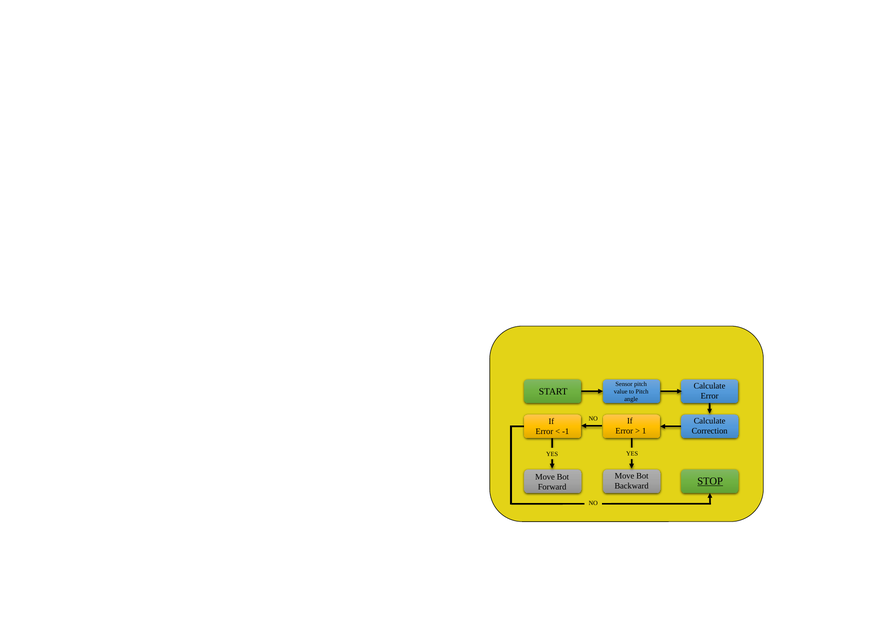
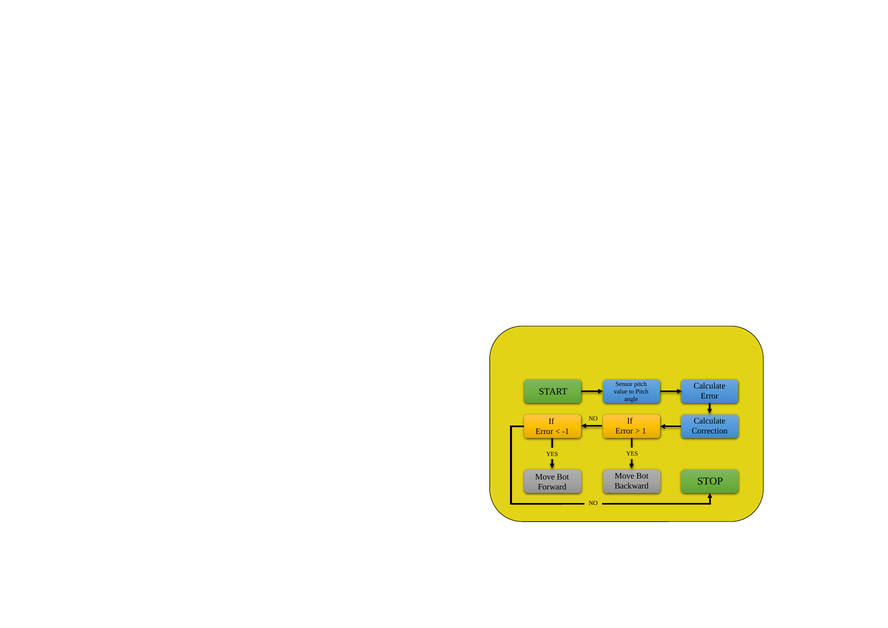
STOP underline: present -> none (710, 481)
